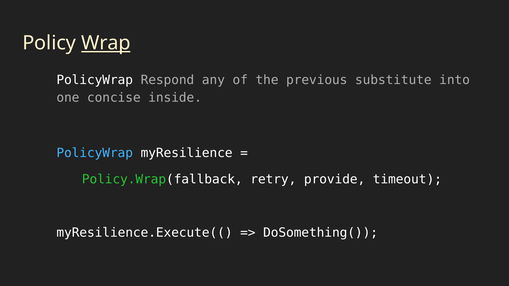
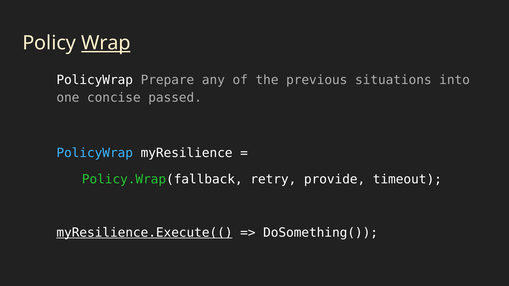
Respond: Respond -> Prepare (167, 80)
substitute: substitute -> situations (393, 80)
inside: inside -> passed (175, 98)
myResilience.Execute(( underline: none -> present (144, 233)
